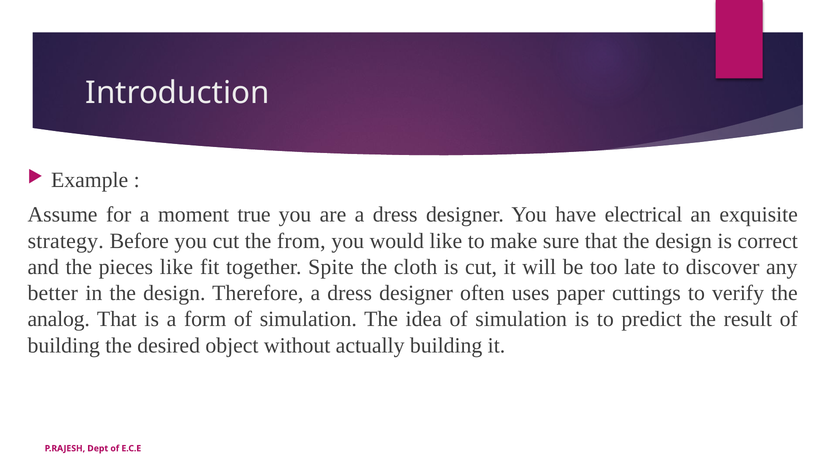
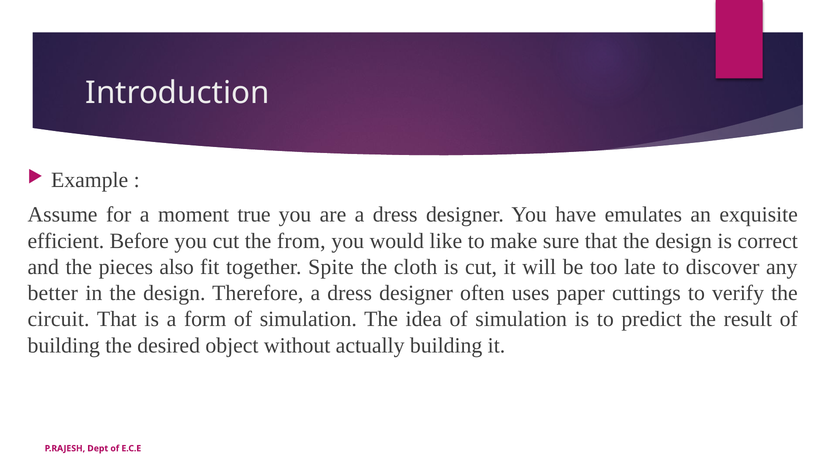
electrical: electrical -> emulates (643, 215)
strategy: strategy -> efficient (66, 241)
pieces like: like -> also (177, 267)
analog: analog -> circuit (59, 319)
